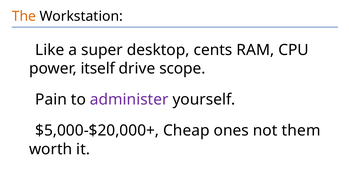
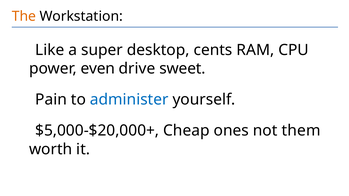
itself: itself -> even (98, 69)
scope: scope -> sweet (182, 69)
administer colour: purple -> blue (129, 100)
